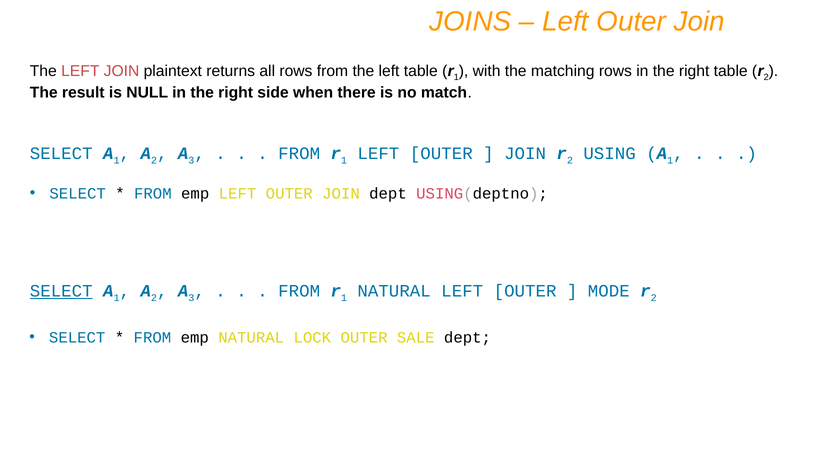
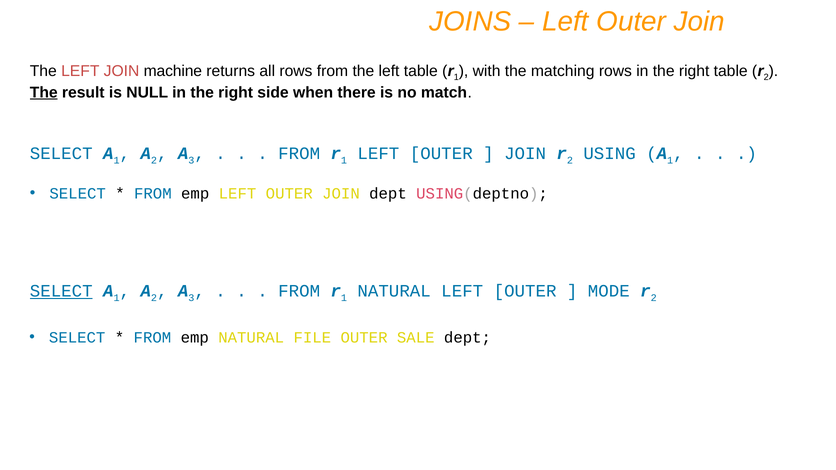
plaintext: plaintext -> machine (173, 71)
The underline: none -> present (44, 92)
LOCK: LOCK -> FILE (312, 338)
